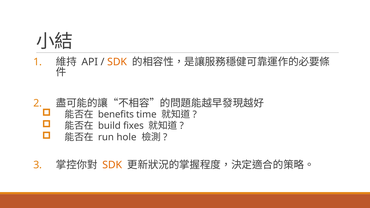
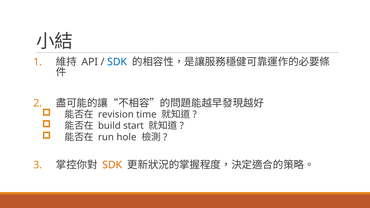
SDK colour: orange -> blue (117, 62)
benefits: benefits -> revision (116, 114)
fixes: fixes -> start (133, 126)
